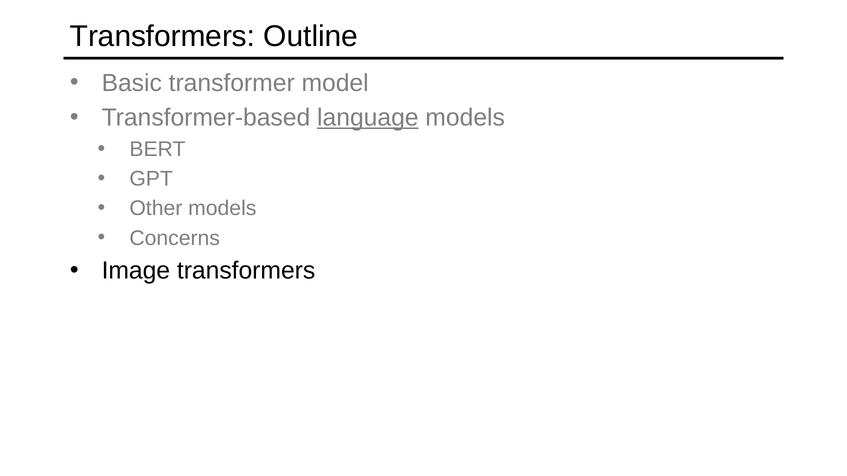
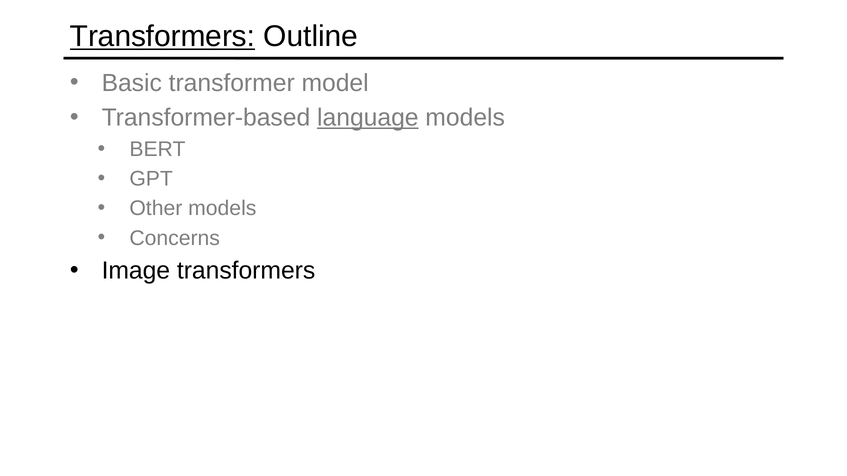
Transformers underline: none -> present (163, 36)
